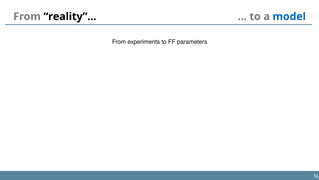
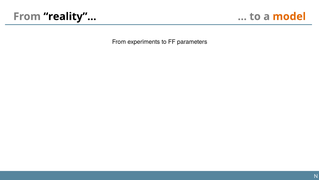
model colour: blue -> orange (289, 16)
